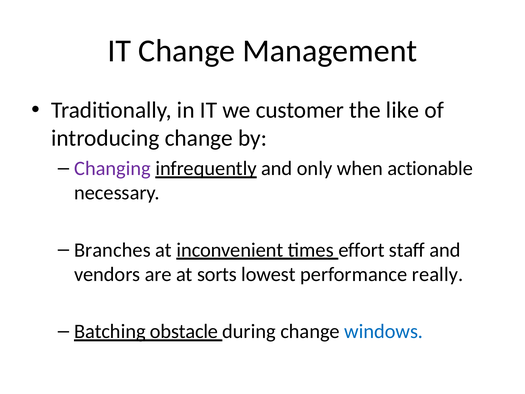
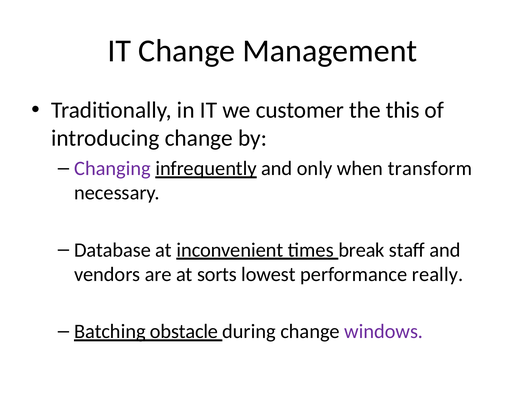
like: like -> this (403, 110)
actionable: actionable -> transform (430, 168)
Branches: Branches -> Database (113, 250)
effort: effort -> break (361, 250)
windows colour: blue -> purple (384, 331)
